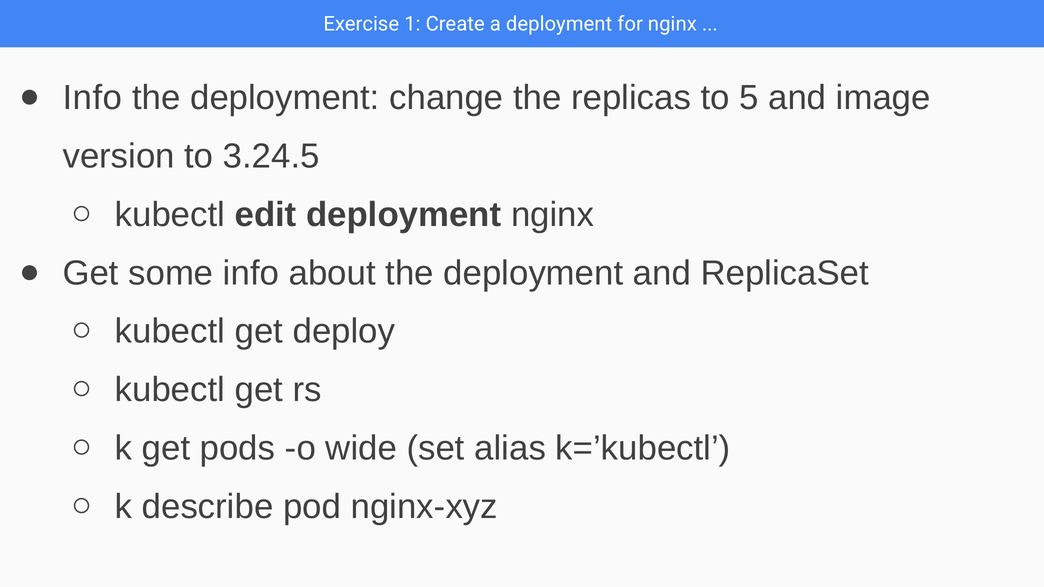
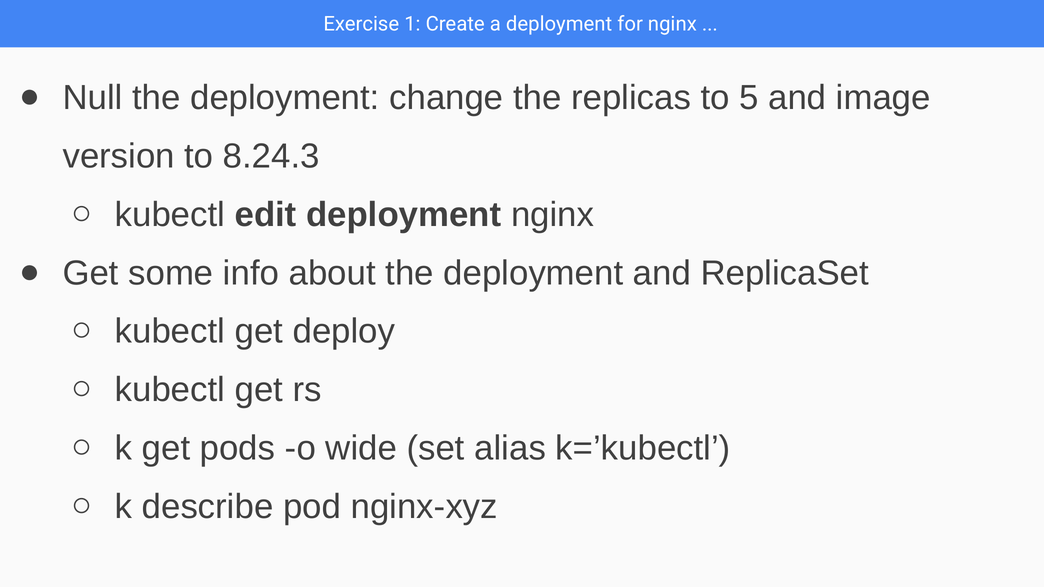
Info: Info -> Null (93, 98)
3.24.5: 3.24.5 -> 8.24.3 (271, 156)
